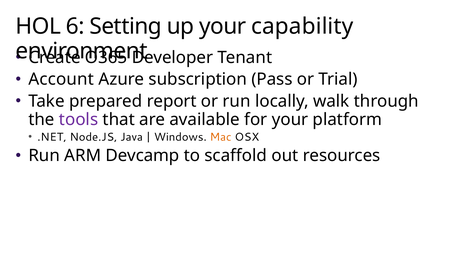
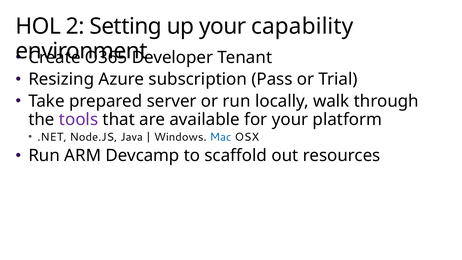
6: 6 -> 2 (75, 26)
Account: Account -> Resizing (61, 79)
report: report -> server (172, 101)
Mac colour: orange -> blue (221, 137)
